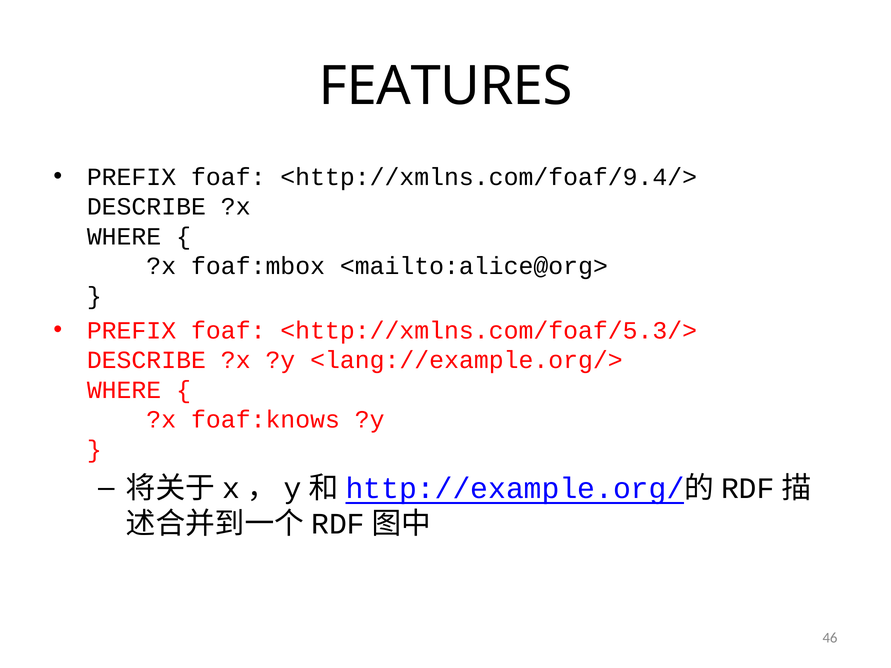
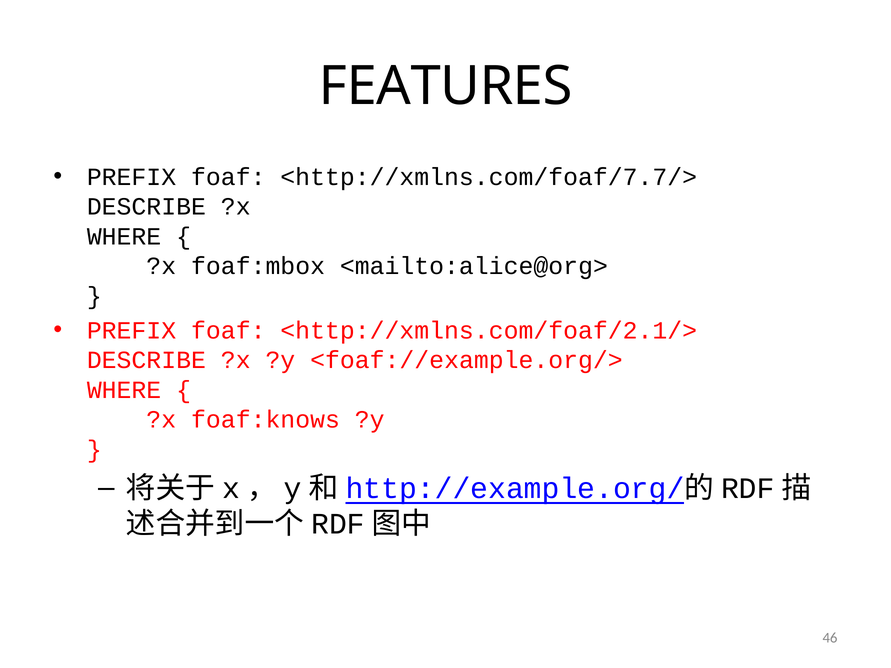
<http://xmlns.com/foaf/9.4/>: <http://xmlns.com/foaf/9.4/> -> <http://xmlns.com/foaf/7.7/> (489, 177)
<http://xmlns.com/foaf/5.3/>: <http://xmlns.com/foaf/5.3/> -> <http://xmlns.com/foaf/2.1/> (489, 331)
<lang://example.org/>: <lang://example.org/> -> <foaf://example.org/> (466, 360)
